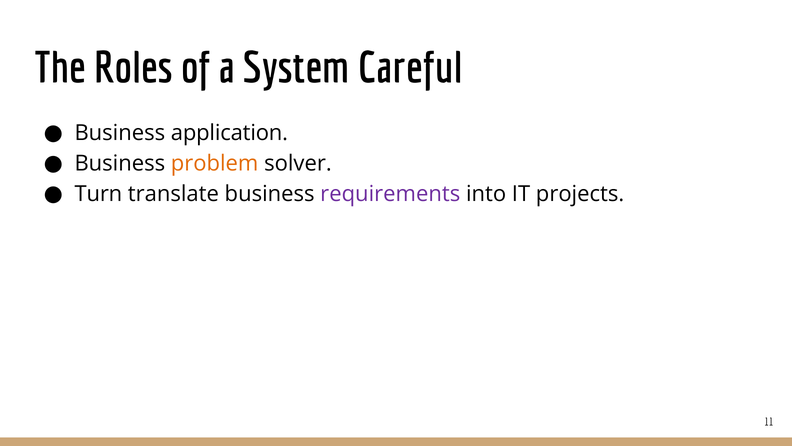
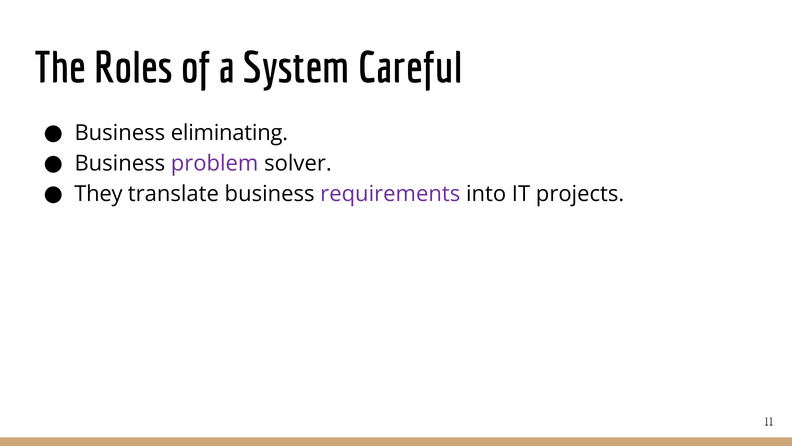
application: application -> eliminating (229, 133)
problem colour: orange -> purple (215, 163)
Turn: Turn -> They (98, 194)
